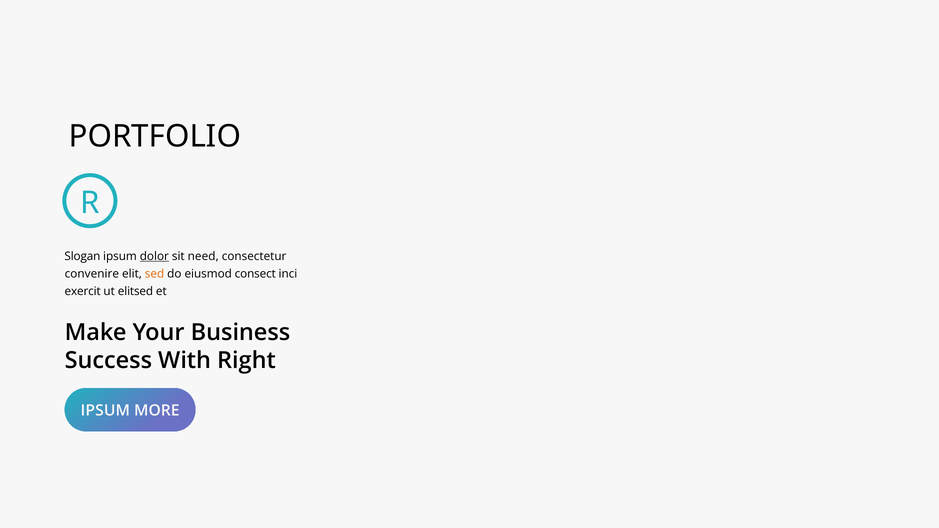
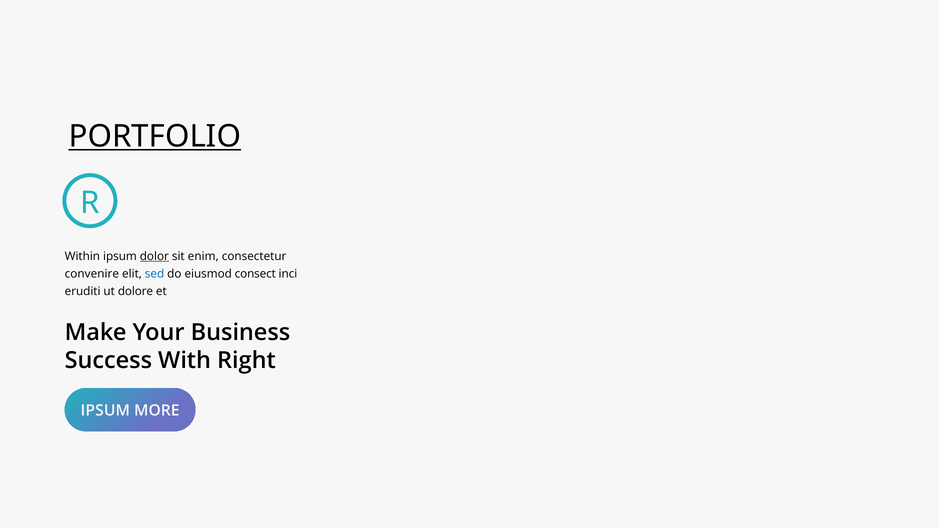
PORTFOLIO underline: none -> present (155, 136)
Slogan: Slogan -> Within (82, 256)
need: need -> enim (203, 256)
sed colour: orange -> blue (154, 274)
exercit: exercit -> eruditi (83, 292)
elitsed: elitsed -> dolore (135, 292)
